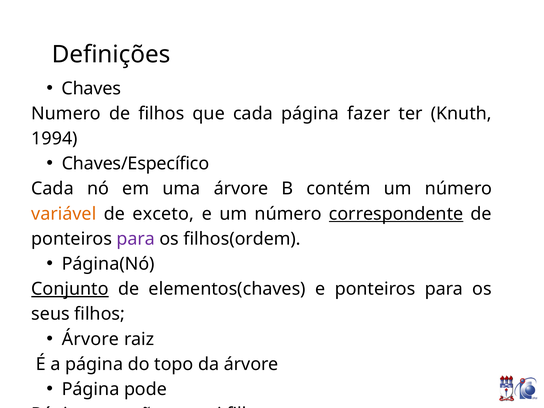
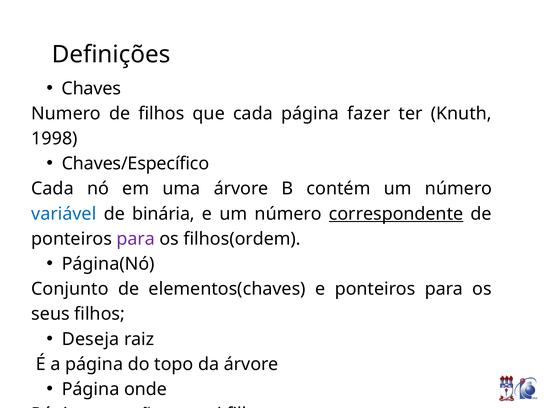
1994: 1994 -> 1998 (54, 139)
variável colour: orange -> blue (64, 214)
exceto: exceto -> binária (163, 214)
Conjunto underline: present -> none (70, 289)
Árvore: Árvore -> Deseja (90, 339)
pode: pode -> onde (145, 389)
